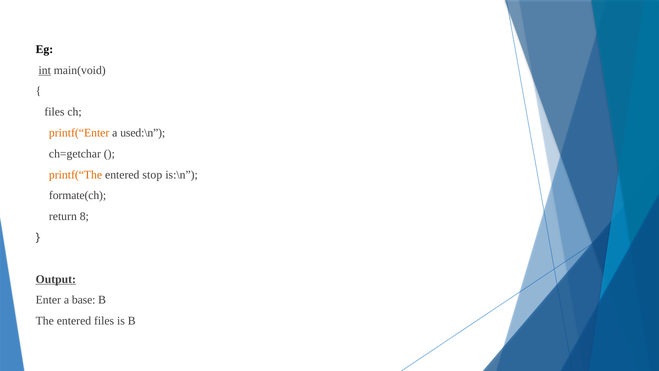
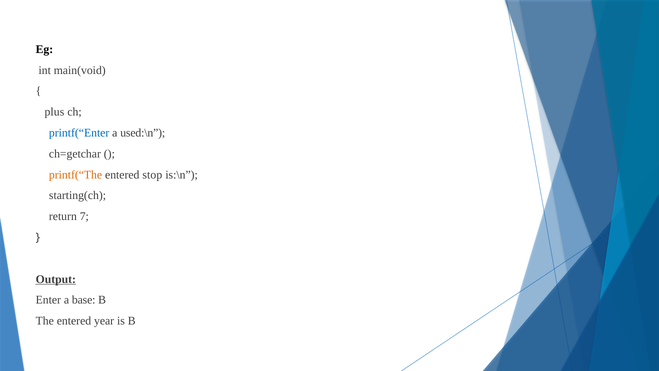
int underline: present -> none (45, 70)
files: files -> plus (54, 112)
printf(“Enter colour: orange -> blue (79, 133)
formate(ch: formate(ch -> starting(ch (78, 195)
8: 8 -> 7 (84, 216)
entered files: files -> year (104, 321)
